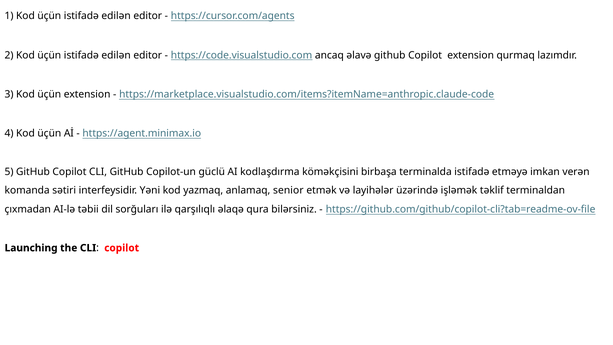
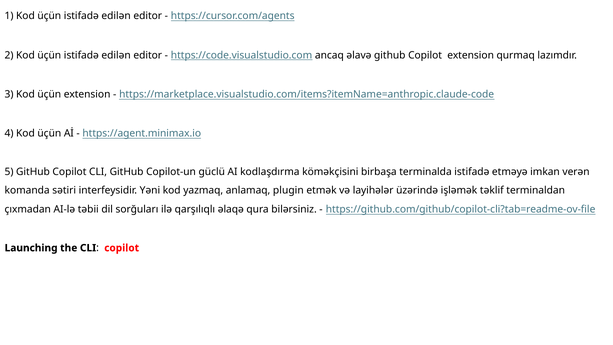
senior: senior -> plugin (288, 190)
